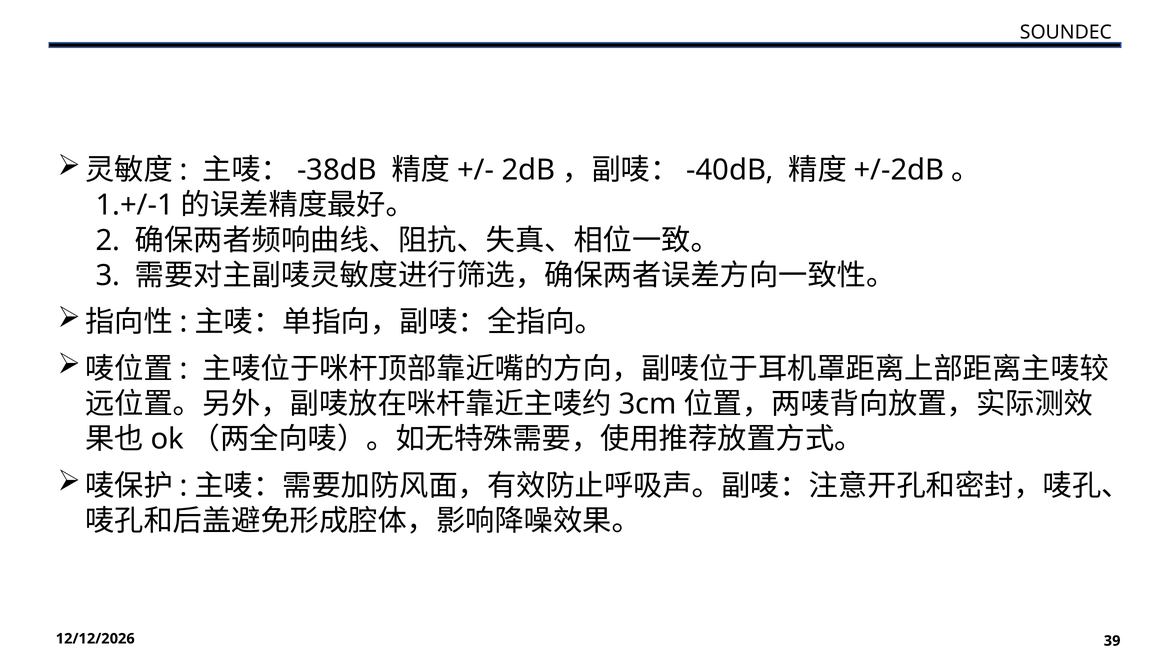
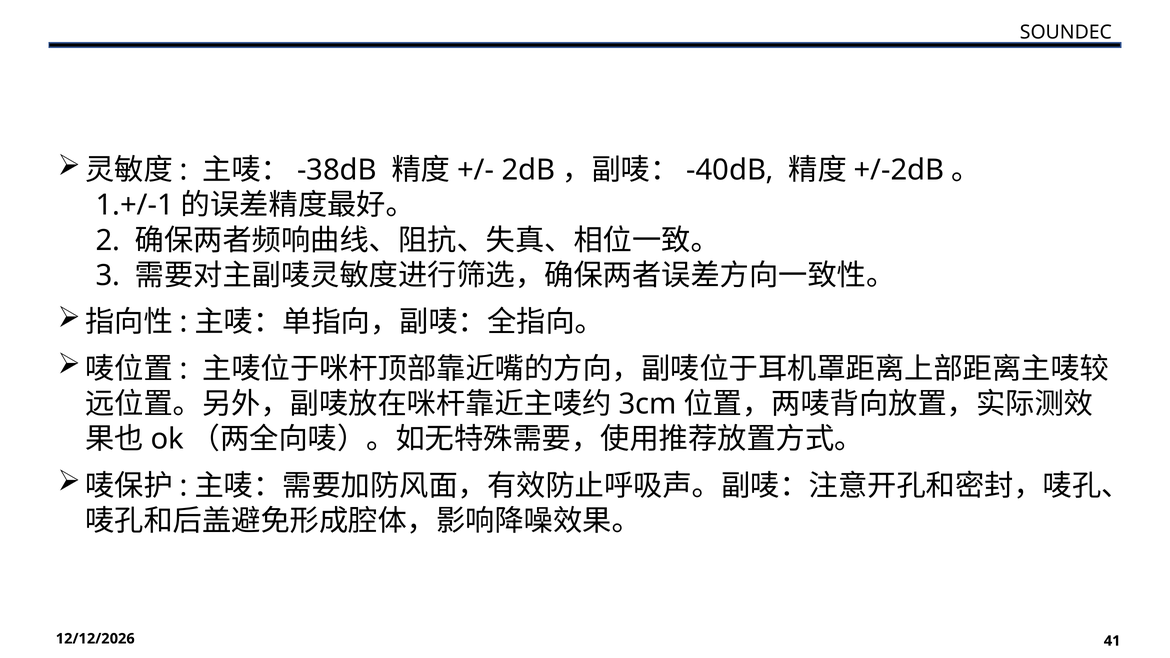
39: 39 -> 41 (1112, 641)
